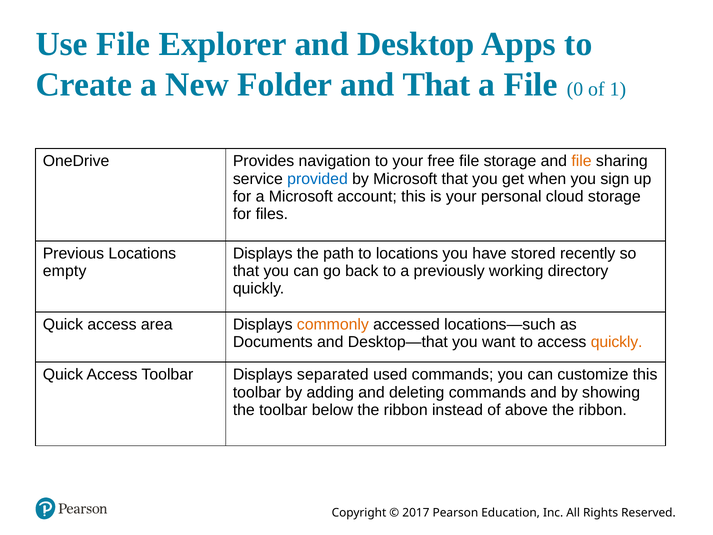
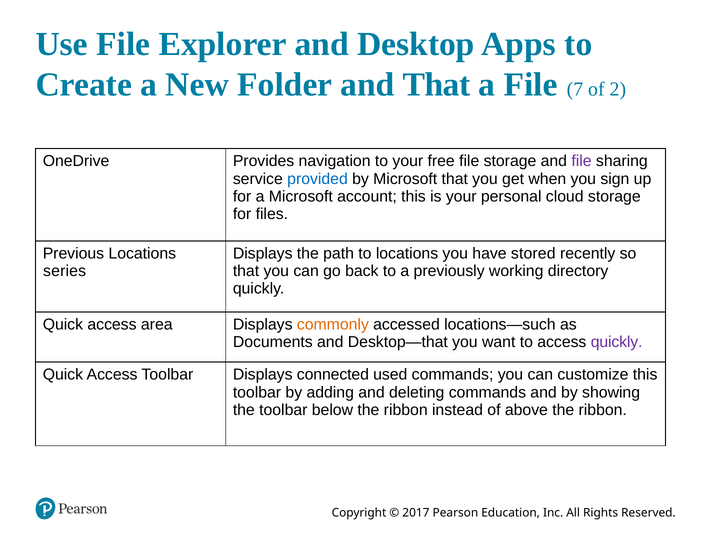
0: 0 -> 7 (575, 89)
1: 1 -> 2 (618, 89)
file colour: orange -> purple (582, 161)
empty: empty -> series (65, 271)
quickly colour: orange -> purple (617, 342)
separated: separated -> connected (333, 375)
